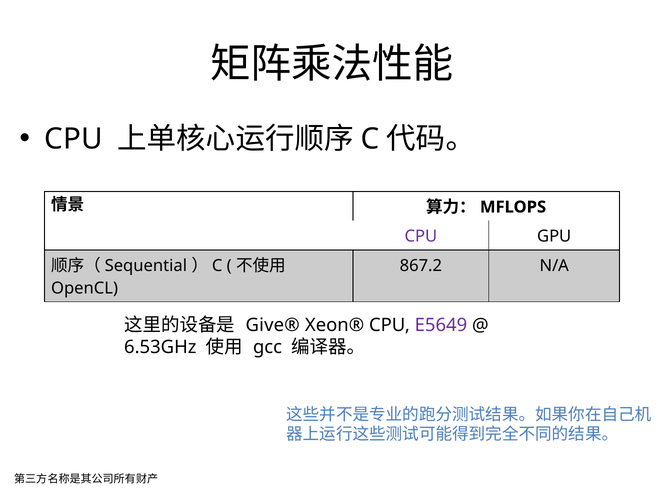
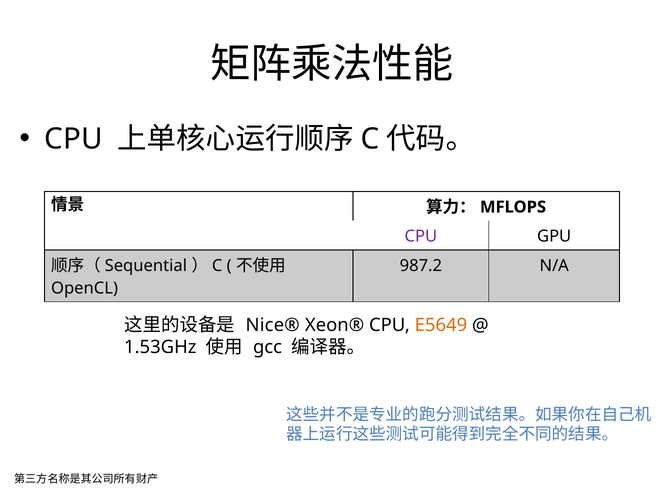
867.2: 867.2 -> 987.2 (421, 266)
Give®: Give® -> Nice® (273, 325)
E5649 colour: purple -> orange (441, 325)
6.53GHz: 6.53GHz -> 1.53GHz (160, 347)
